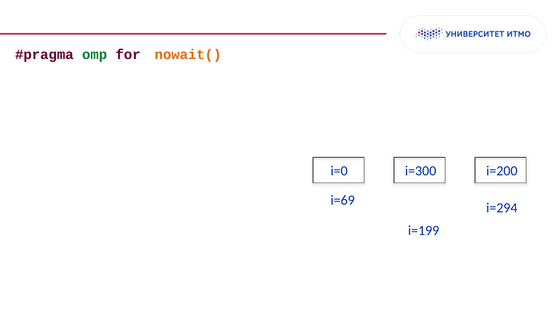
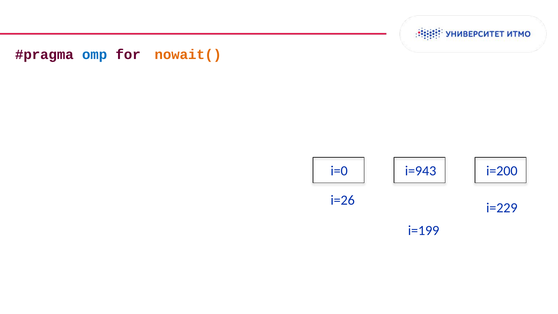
omp colour: green -> blue (95, 55)
i=300: i=300 -> i=943 (421, 171)
i=69: i=69 -> i=26 (343, 200)
i=294: i=294 -> i=229 (502, 208)
